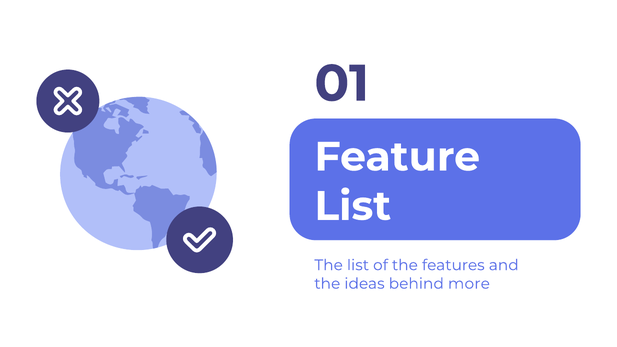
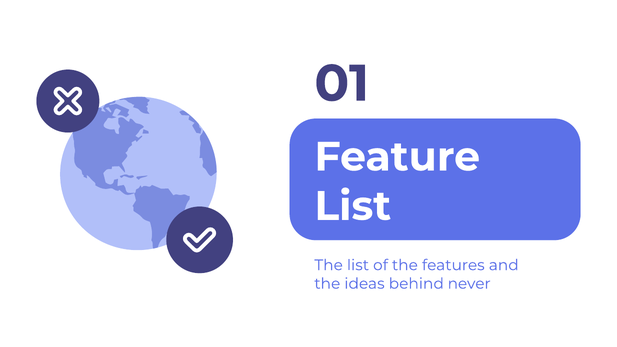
more: more -> never (469, 284)
